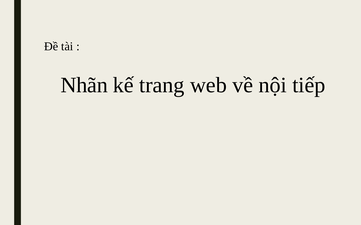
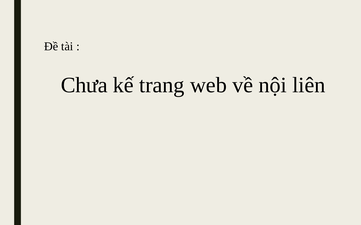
Nhãn: Nhãn -> Chưa (84, 85)
tiếp: tiếp -> liên (309, 85)
